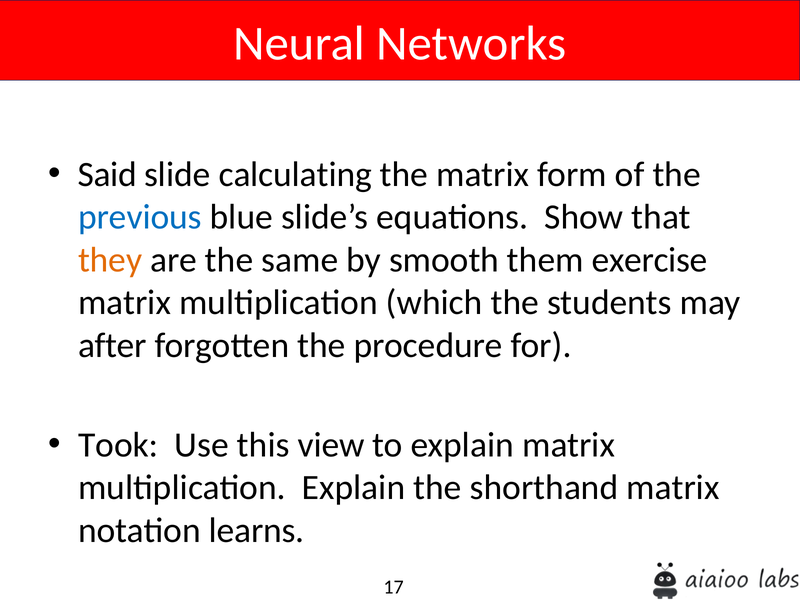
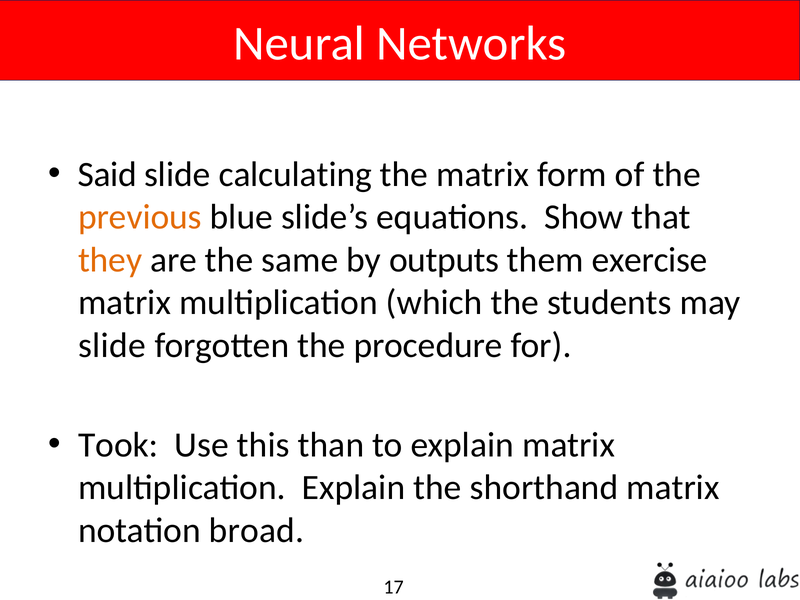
previous colour: blue -> orange (140, 217)
smooth: smooth -> outputs (444, 260)
after: after -> slide (112, 345)
view: view -> than (331, 445)
learns: learns -> broad (256, 530)
